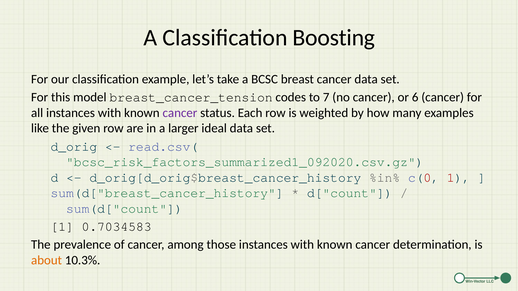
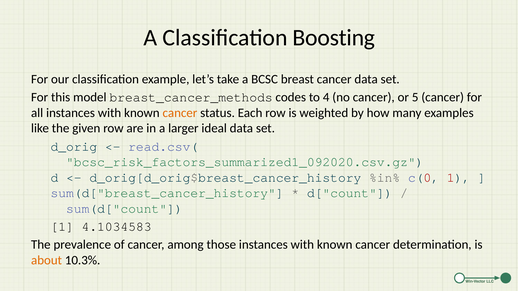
breast_cancer_tension: breast_cancer_tension -> breast_cancer_methods (191, 97)
7: 7 -> 4 (326, 97)
6: 6 -> 5 (415, 97)
cancer colour: purple -> orange (180, 113)
0.7034583: 0.7034583 -> 4.1034583 (117, 227)
